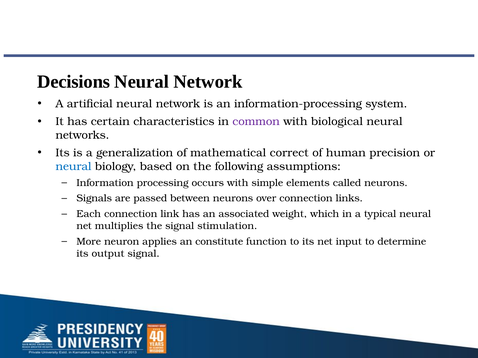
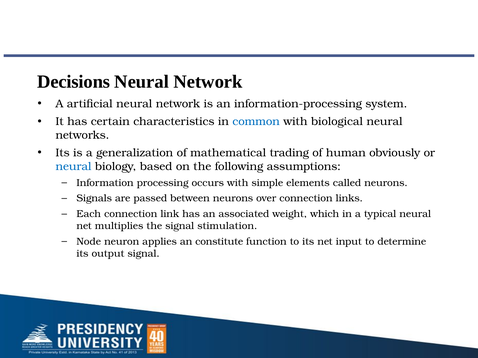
common colour: purple -> blue (256, 122)
correct: correct -> trading (289, 153)
precision: precision -> obviously (395, 153)
More: More -> Node (89, 242)
